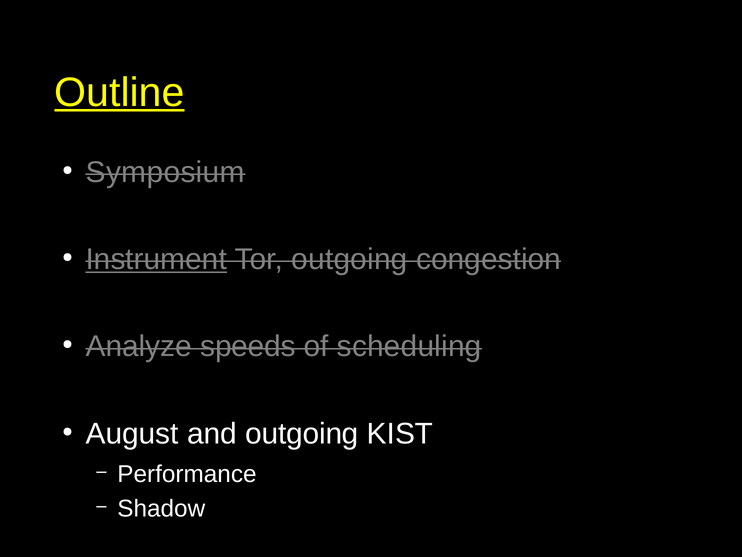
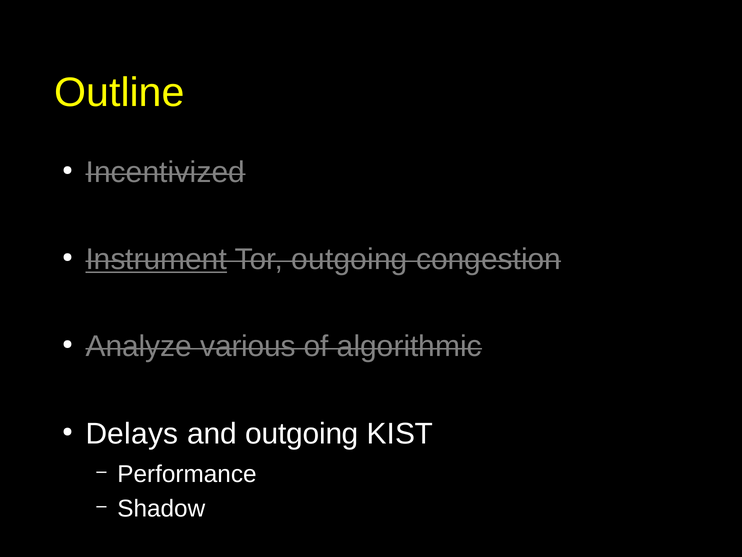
Outline underline: present -> none (120, 93)
Symposium: Symposium -> Incentivized (165, 172)
speeds: speeds -> various (248, 347)
scheduling: scheduling -> algorithmic (409, 347)
August: August -> Delays (132, 434)
